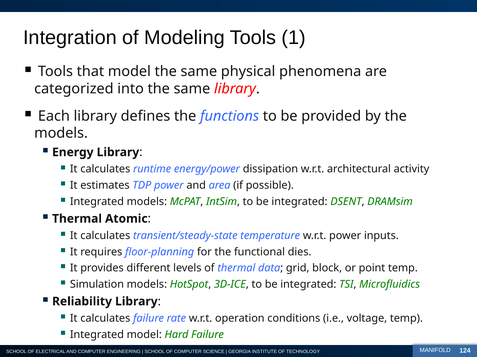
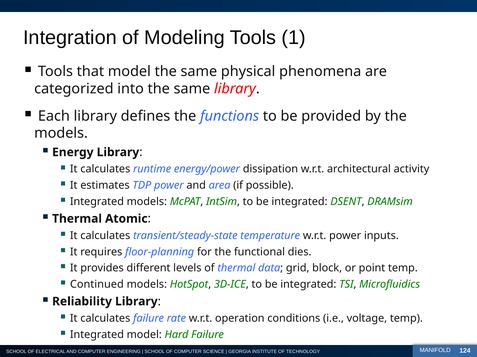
Simulation: Simulation -> Continued (97, 285)
